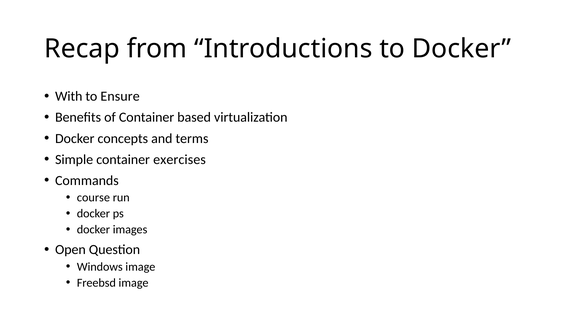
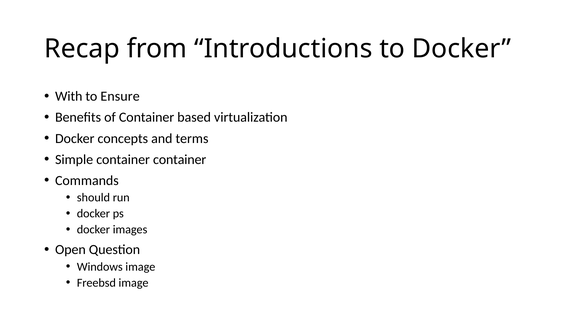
container exercises: exercises -> container (180, 160)
course: course -> should (93, 198)
